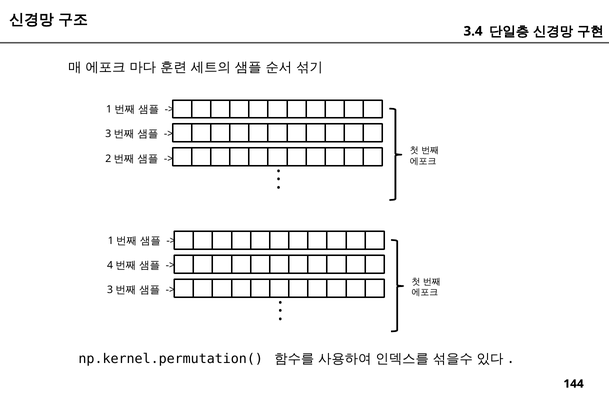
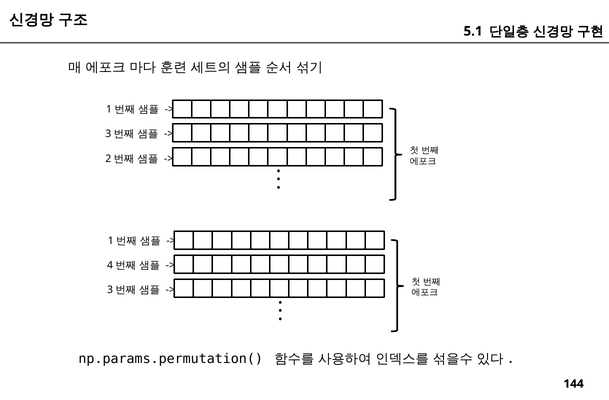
3.4: 3.4 -> 5.1 (473, 31)
np.kernel.permutation(: np.kernel.permutation( -> np.params.permutation( (171, 359)
